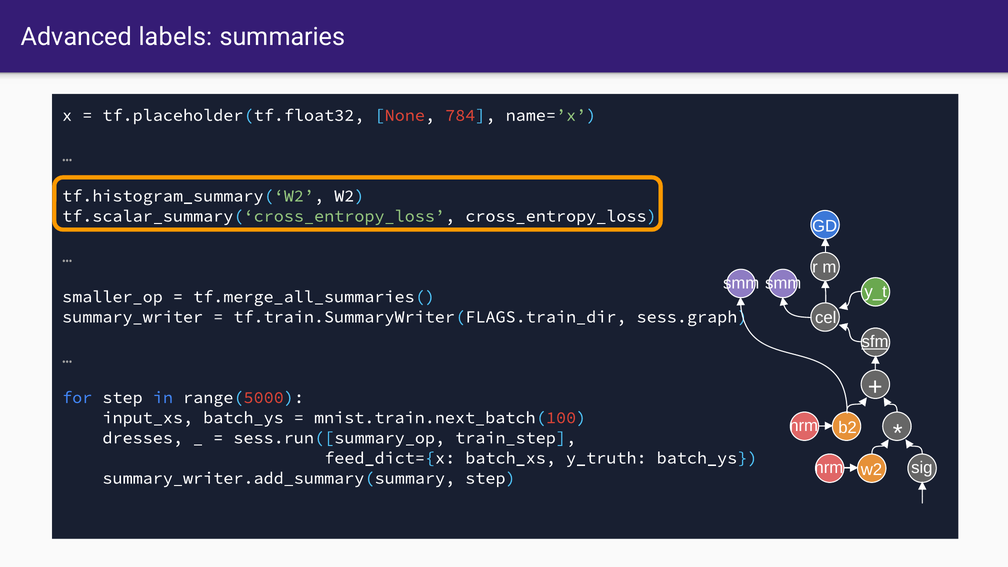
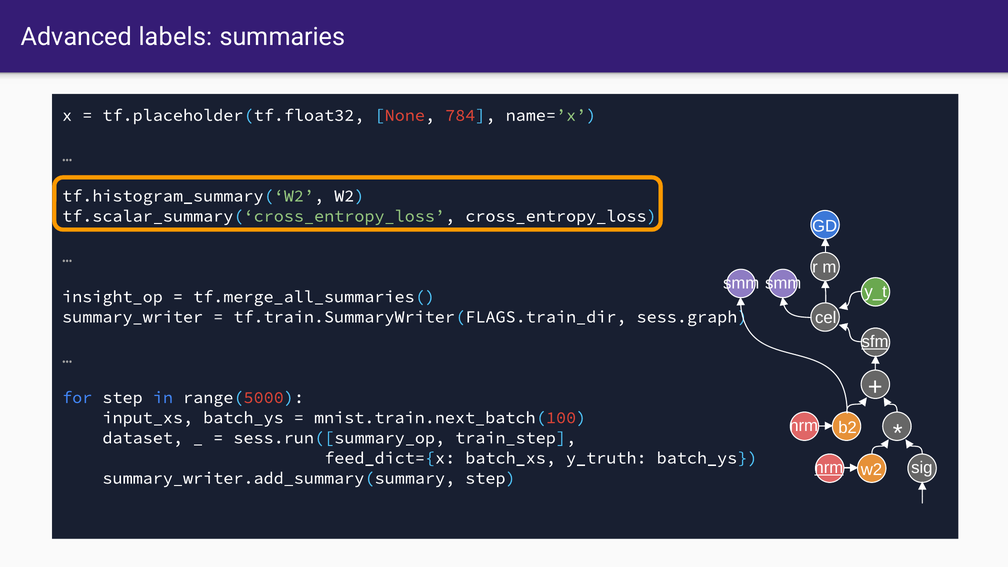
smaller_op: smaller_op -> insight_op (112, 297)
dresses: dresses -> dataset (143, 438)
nrm underline: none -> present (829, 468)
